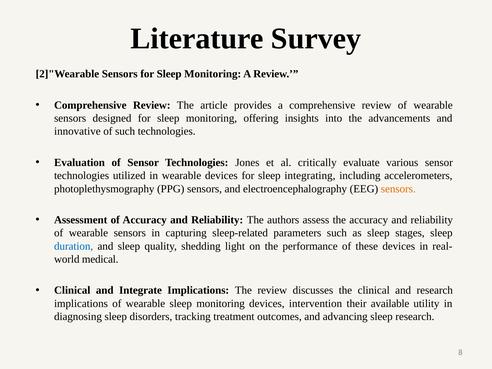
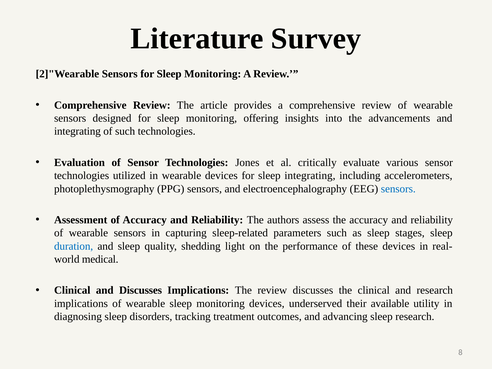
innovative: innovative -> integrating (77, 131)
sensors colour: orange -> blue (398, 189)
and Integrate: Integrate -> Discusses (141, 290)
intervention: intervention -> underserved (316, 304)
